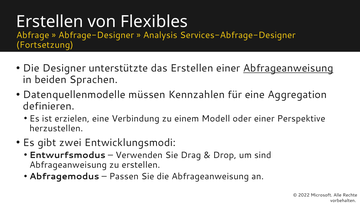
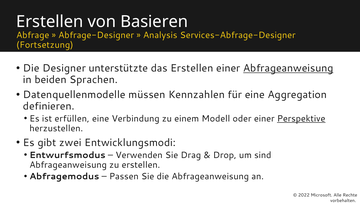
Flexibles: Flexibles -> Basieren (154, 22)
erzielen: erzielen -> erfüllen (72, 118)
Perspektive underline: none -> present (301, 118)
